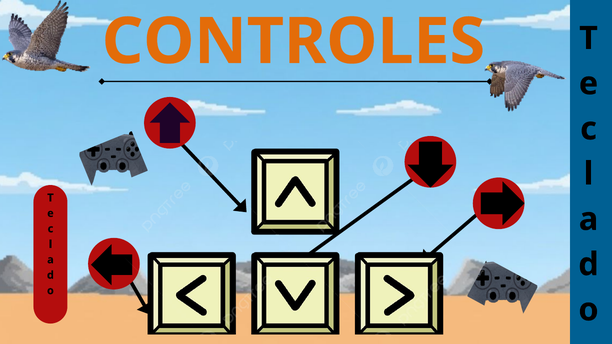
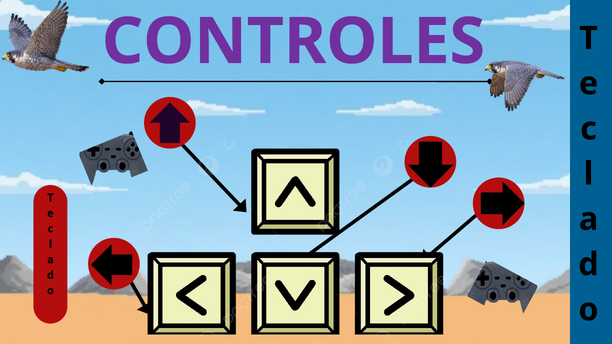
CONTROLES colour: orange -> purple (293, 42)
